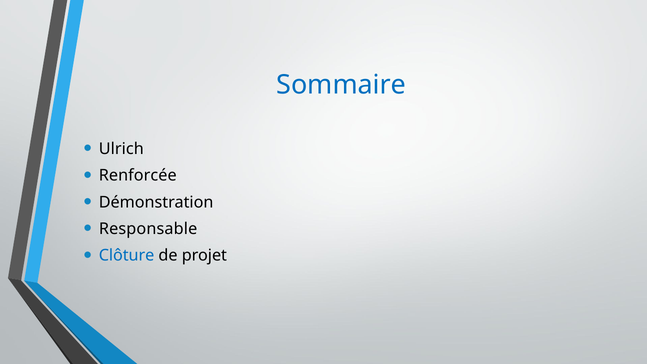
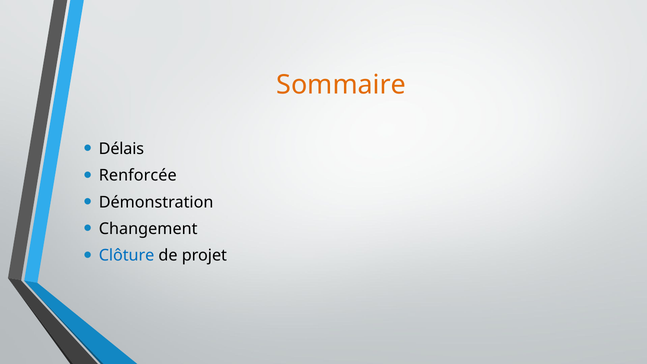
Sommaire colour: blue -> orange (341, 85)
Ulrich: Ulrich -> Délais (121, 149)
Responsable: Responsable -> Changement (148, 229)
